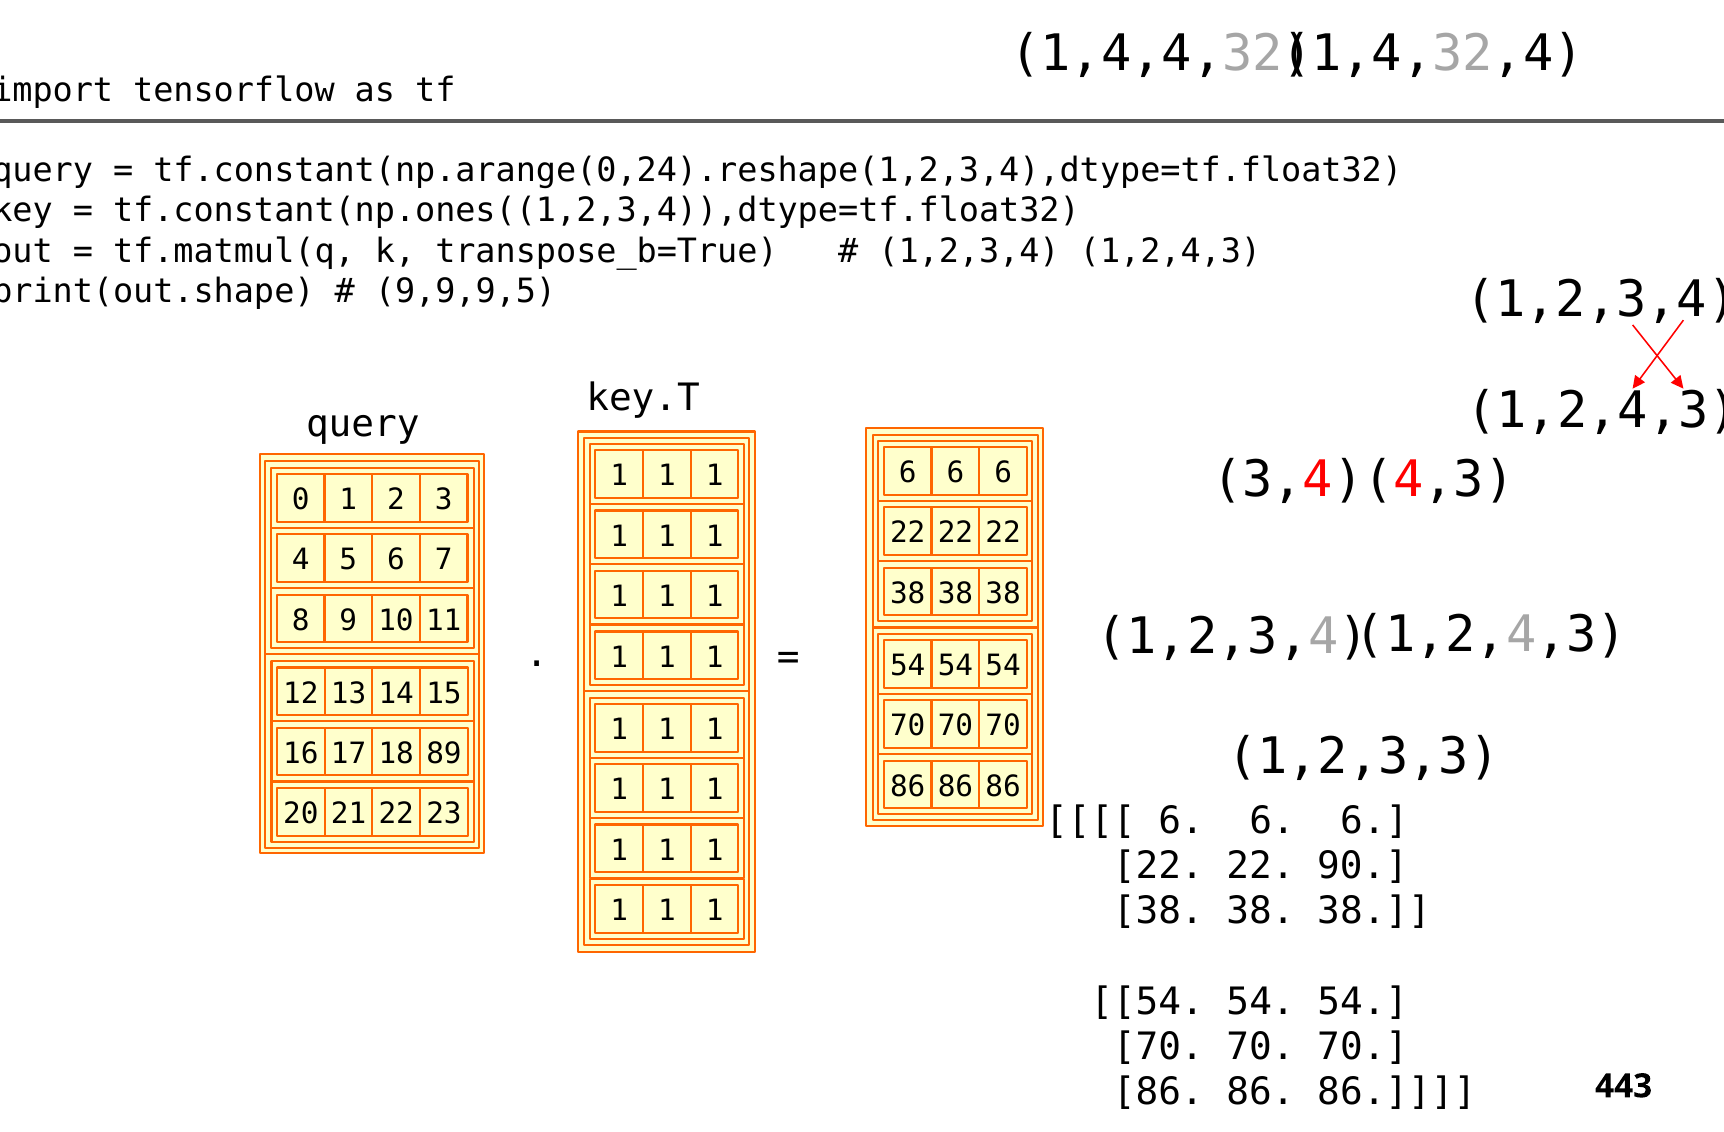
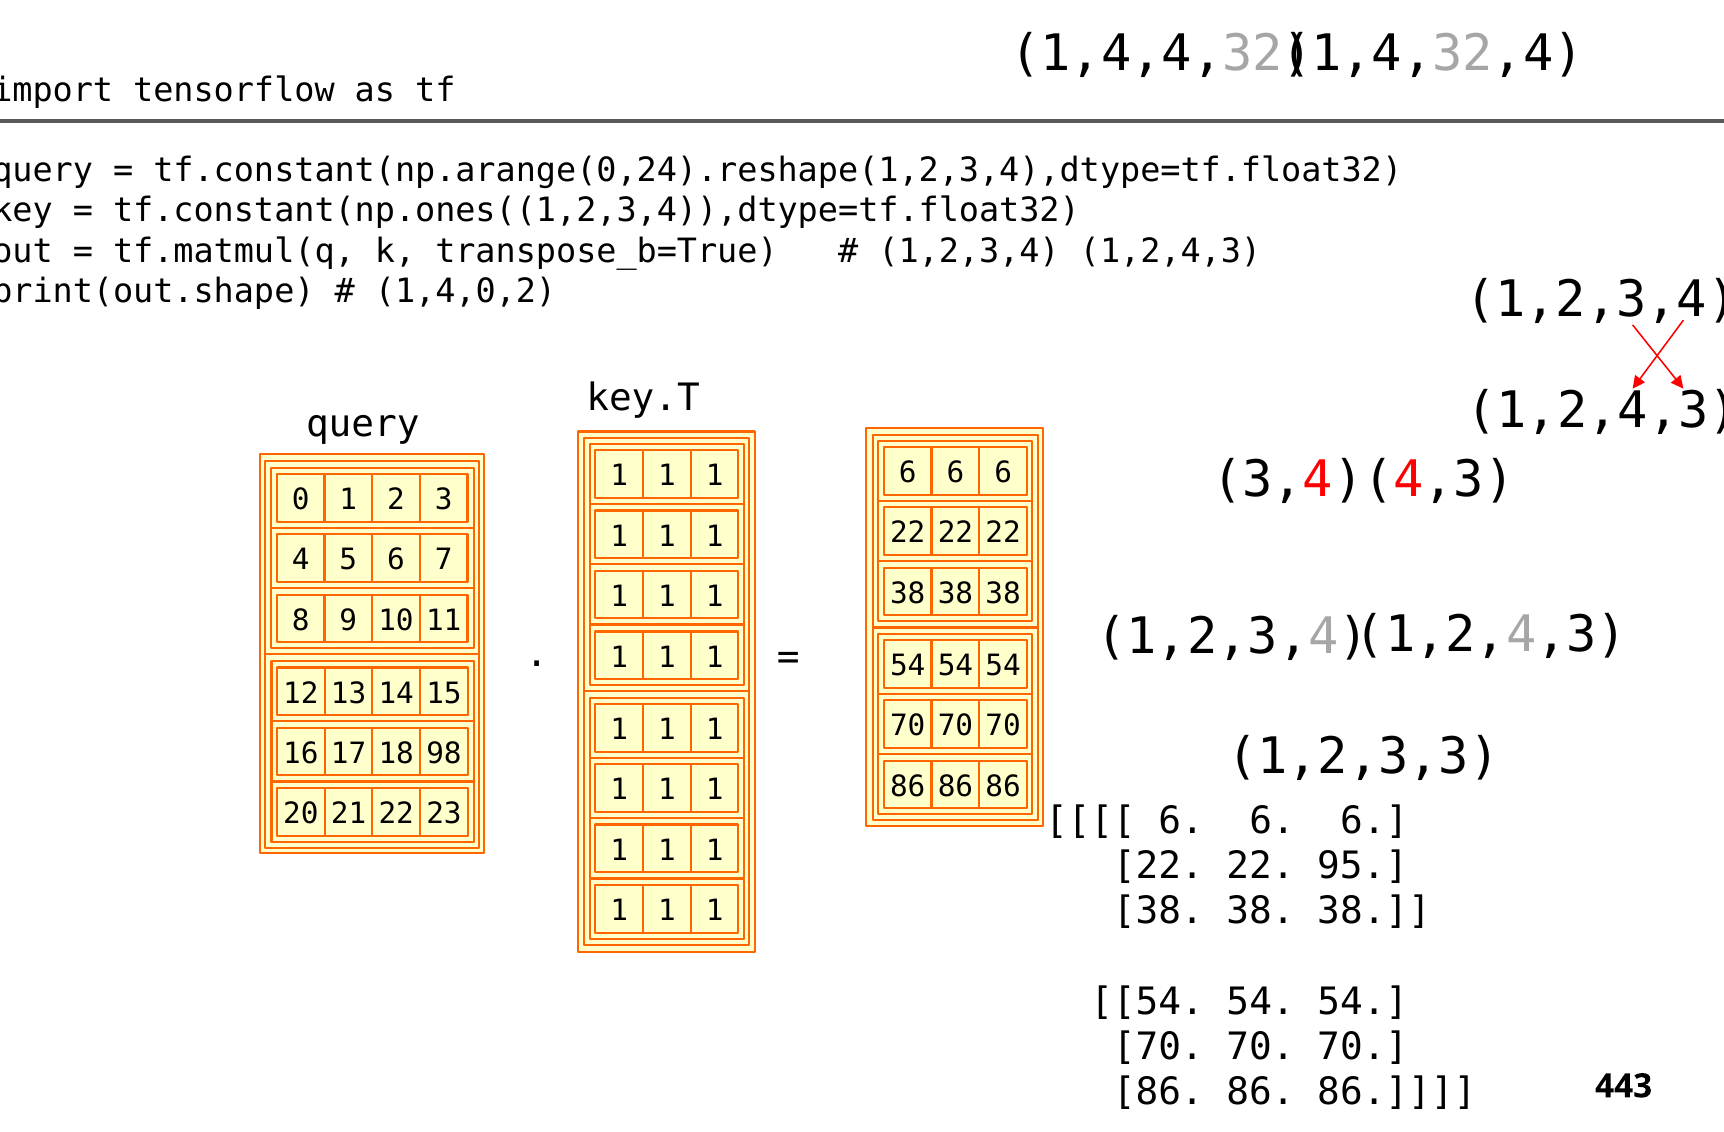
9,9,9,5: 9,9,9,5 -> 1,4,0,2 (465, 291)
89: 89 -> 98 (444, 754)
90: 90 -> 95 (1363, 866)
